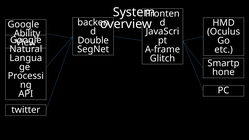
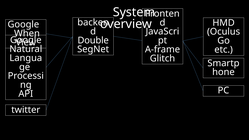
Ability: Ability -> When (27, 33)
